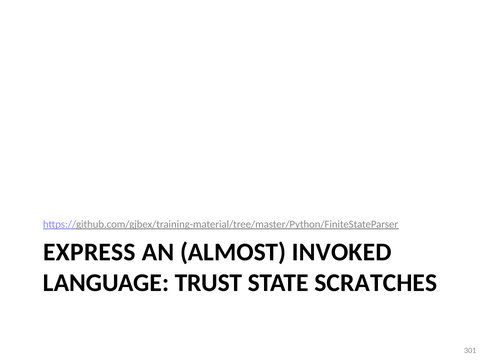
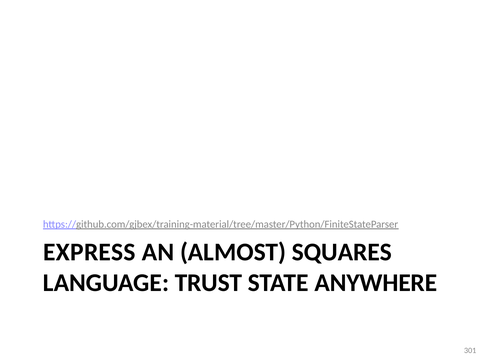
INVOKED: INVOKED -> SQUARES (342, 252)
SCRATCHES: SCRATCHES -> ANYWHERE (376, 283)
